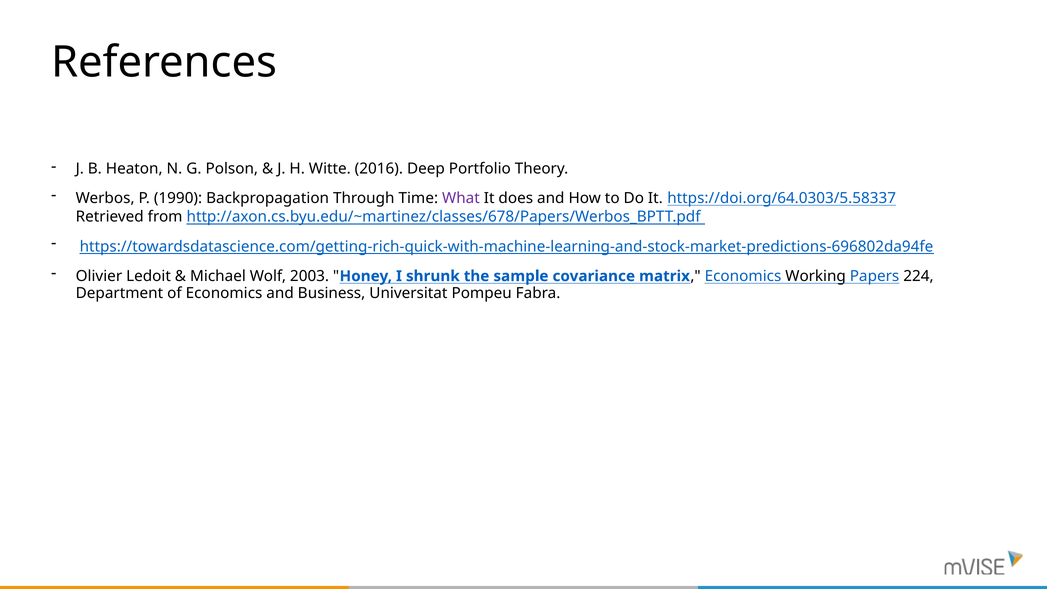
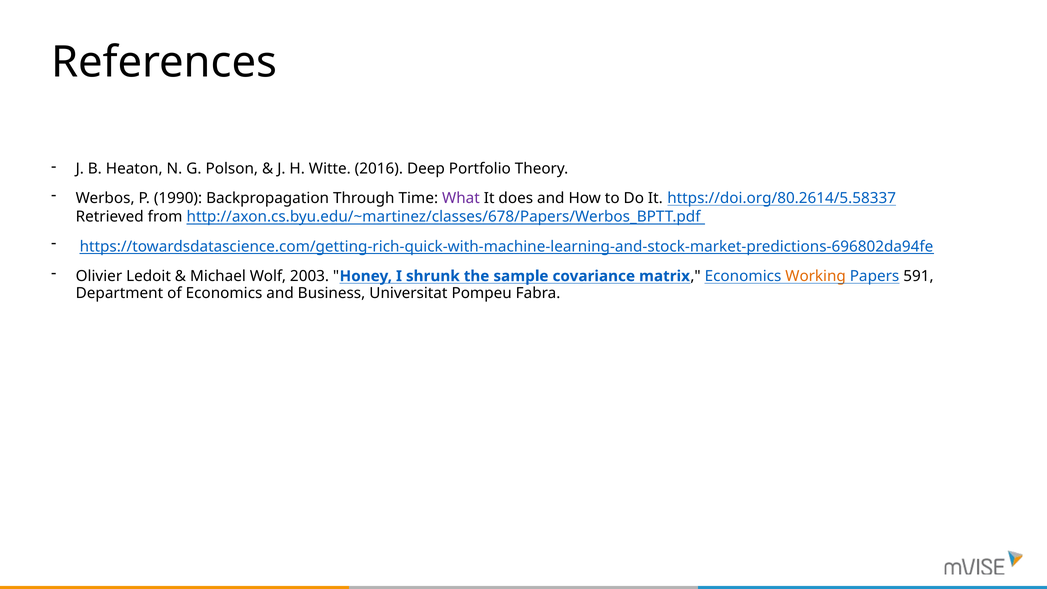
https://doi.org/64.0303/5.58337: https://doi.org/64.0303/5.58337 -> https://doi.org/80.2614/5.58337 (782, 198)
Working colour: black -> orange (816, 276)
224: 224 -> 591 (919, 276)
